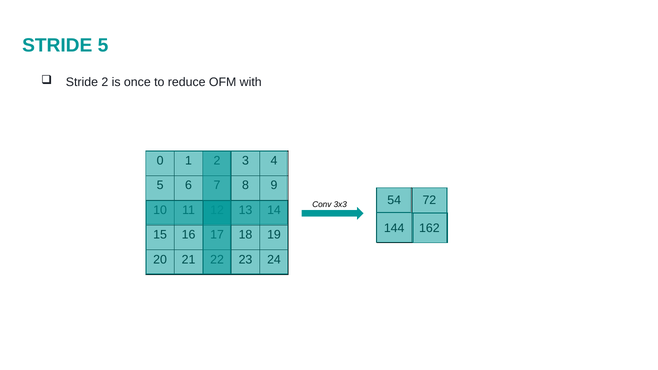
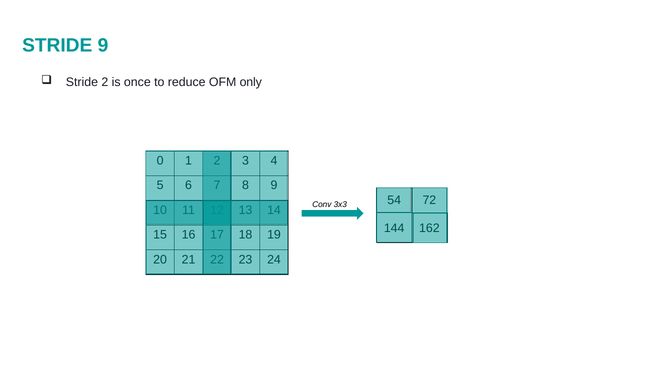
STRIDE 5: 5 -> 9 (103, 46)
with: with -> only (251, 82)
